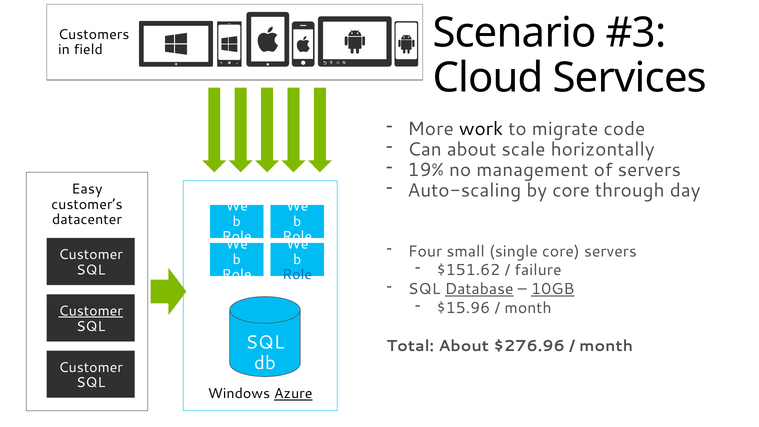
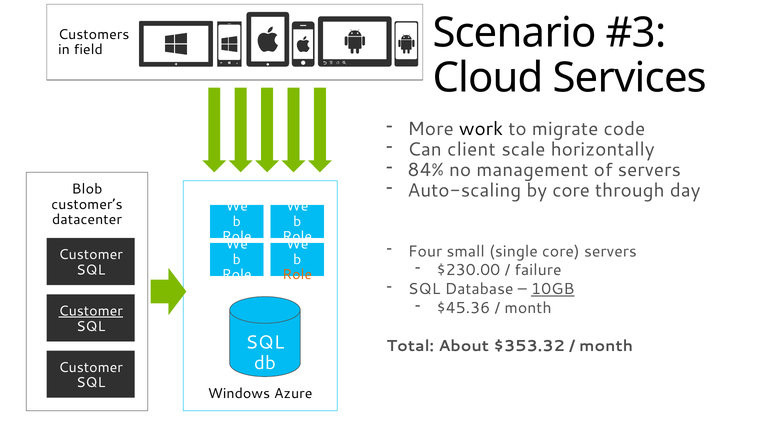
Can about: about -> client (471, 149)
19%: 19% -> 84% (426, 170)
Easy: Easy -> Blob (87, 189)
$151.62: $151.62 -> $230.00 (468, 270)
Role colour: blue -> orange (297, 275)
Database underline: present -> none (479, 289)
$15.96: $15.96 -> $45.36 (463, 308)
$276.96: $276.96 -> $353.32 (529, 346)
Azure underline: present -> none (293, 394)
